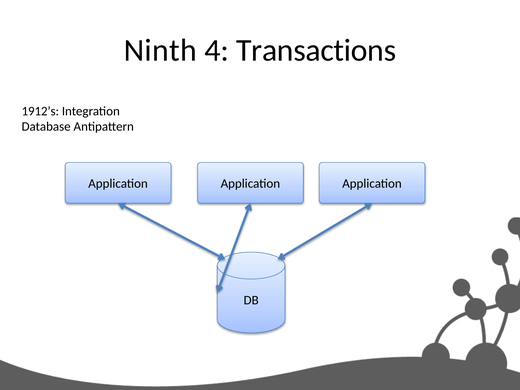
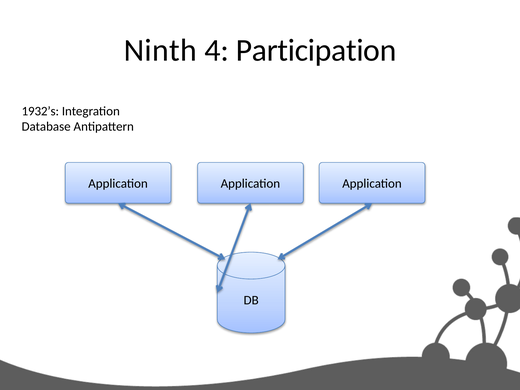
Transactions: Transactions -> Participation (316, 50)
1912’s: 1912’s -> 1932’s (40, 111)
